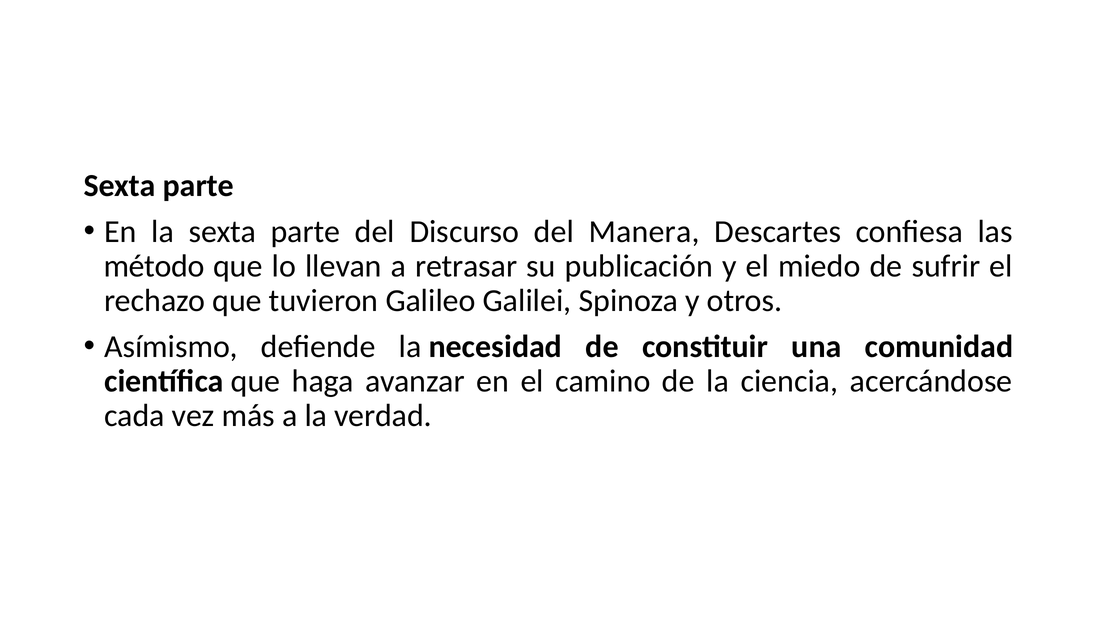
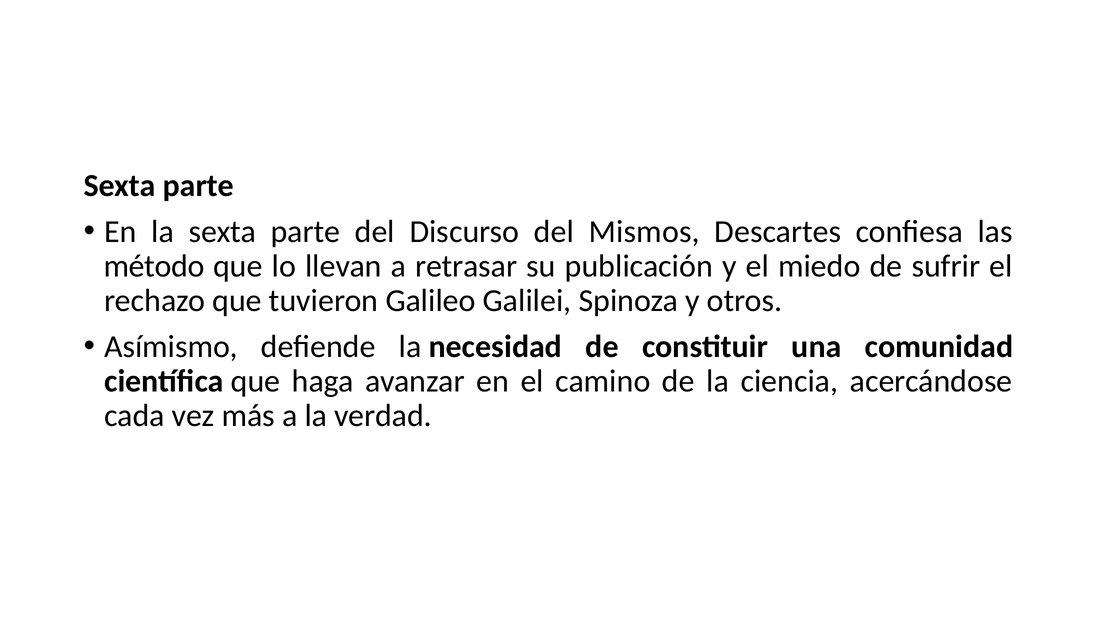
Manera: Manera -> Mismos (644, 231)
